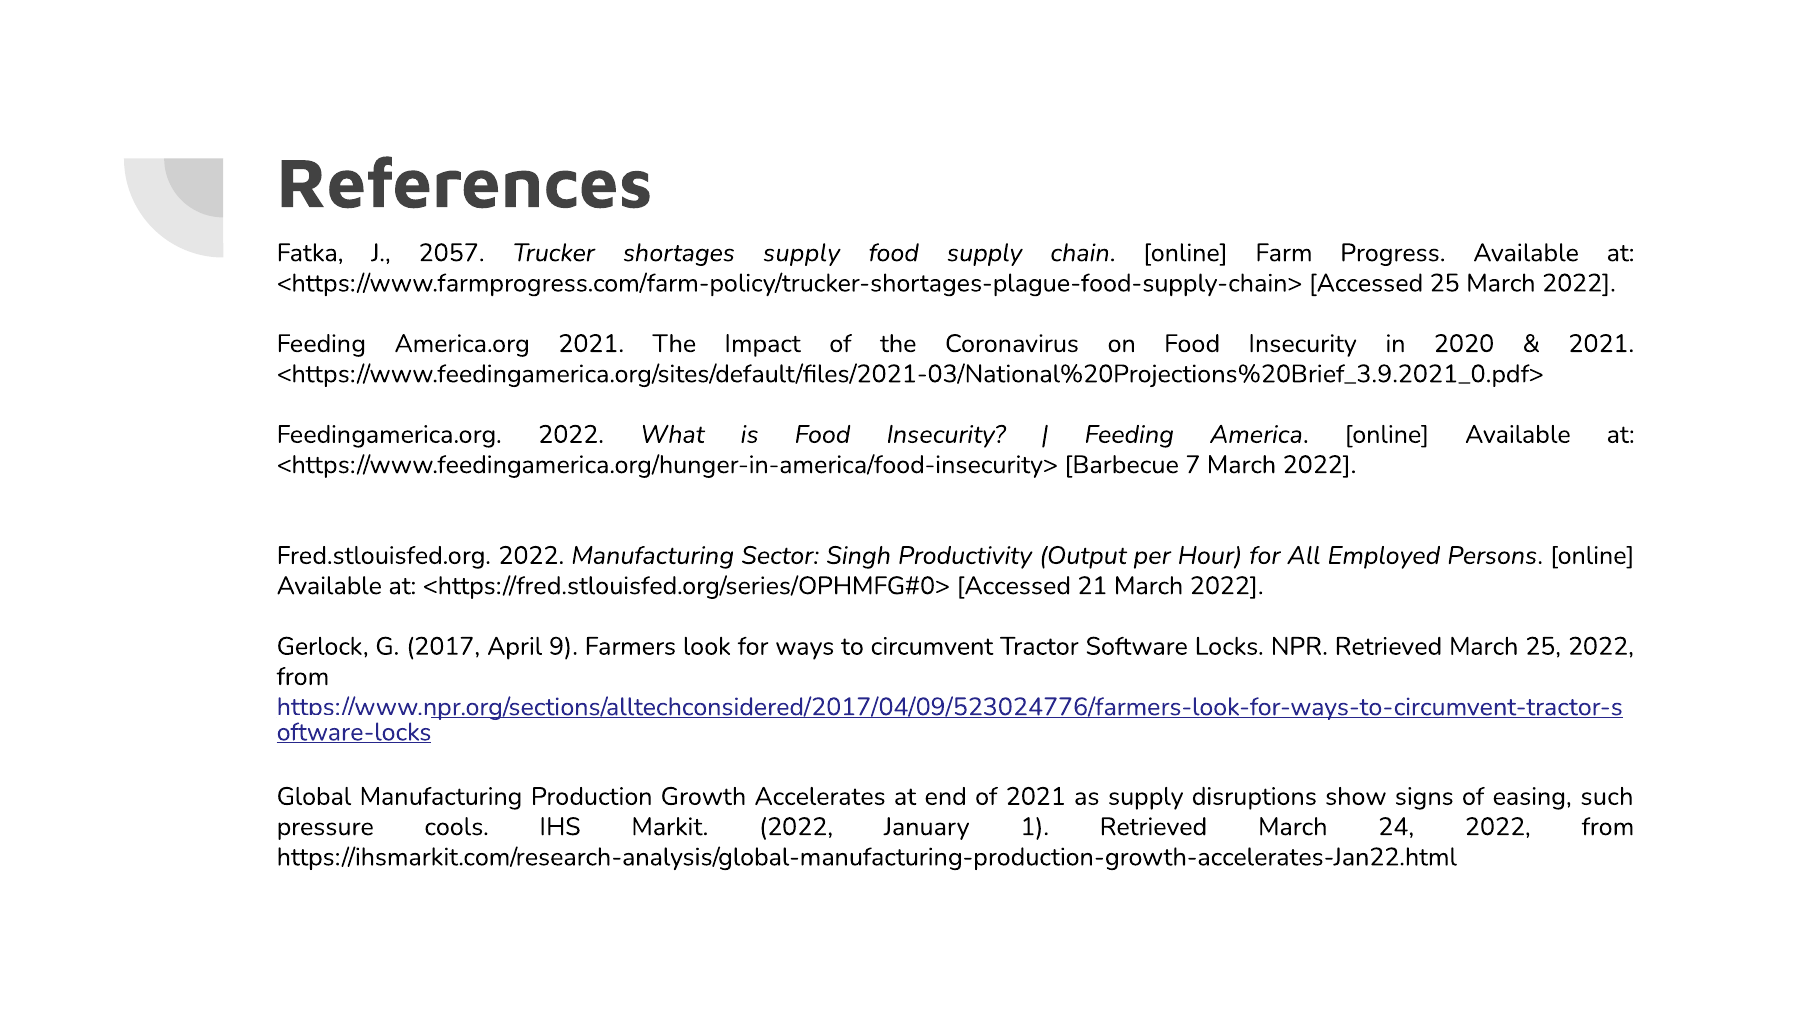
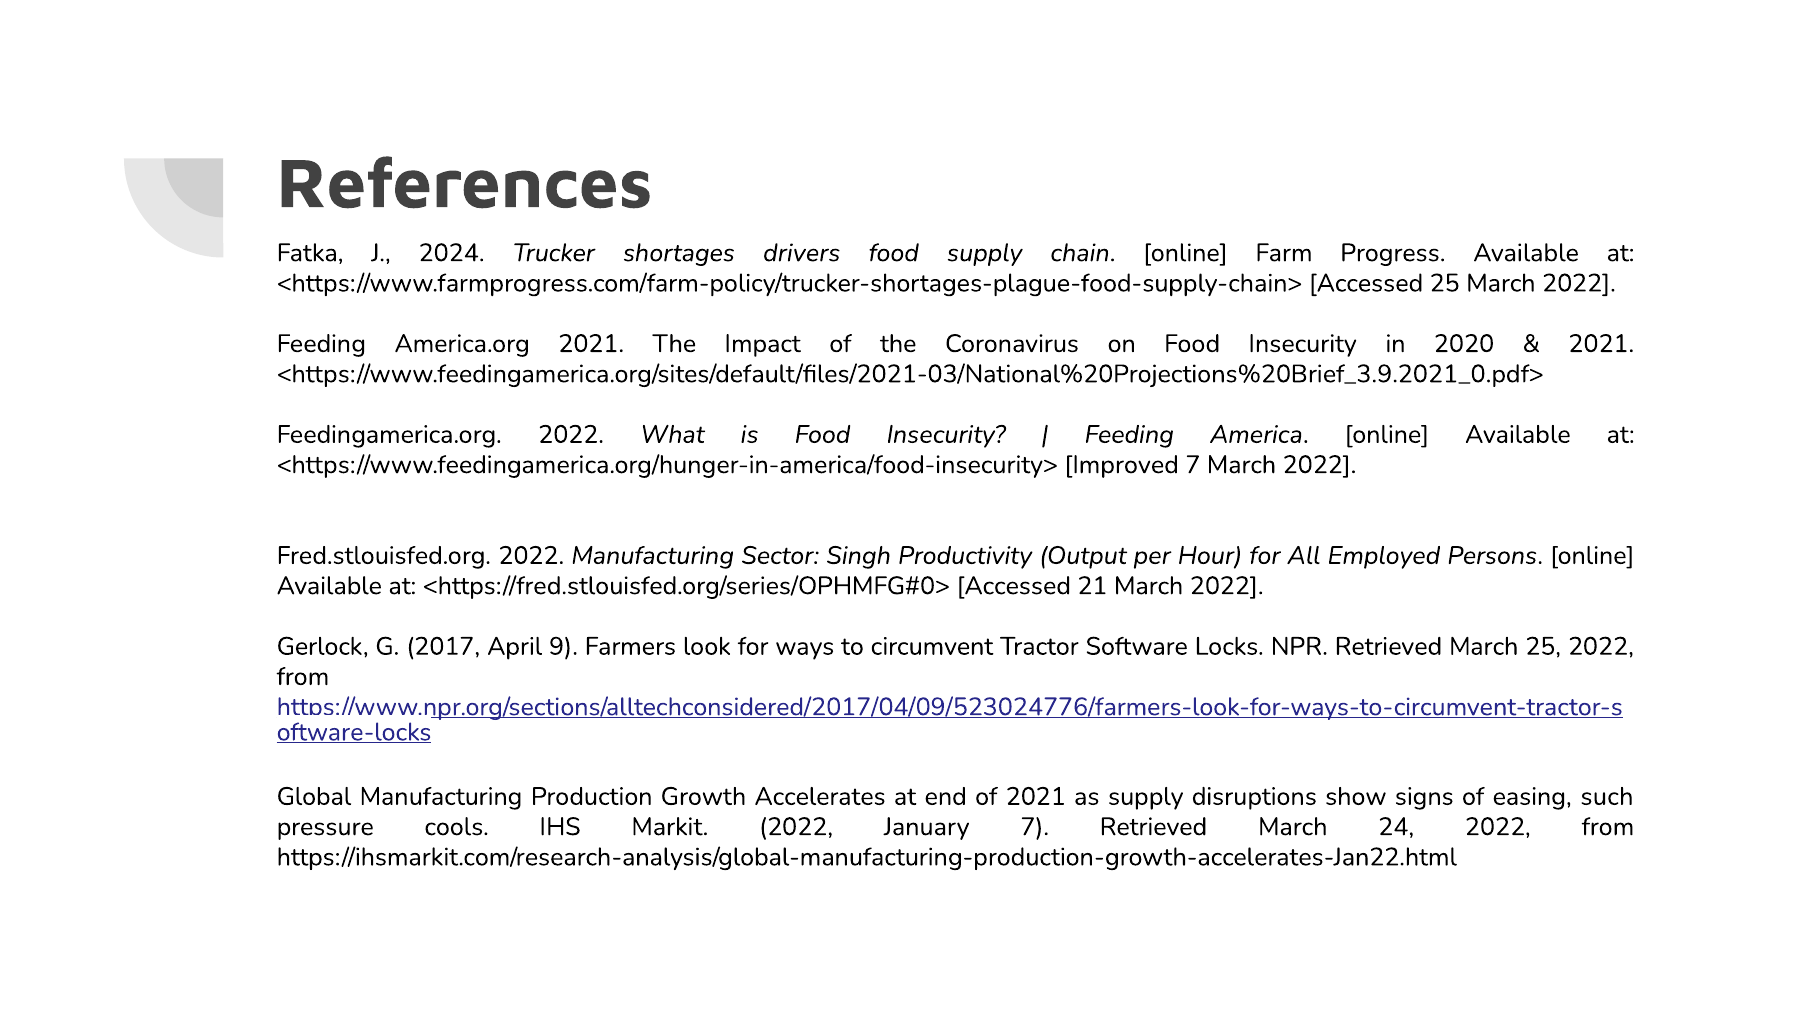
2057: 2057 -> 2024 (452, 253)
shortages supply: supply -> drivers (802, 253)
Barbecue: Barbecue -> Improved (1122, 465)
January 1: 1 -> 7 (1035, 827)
